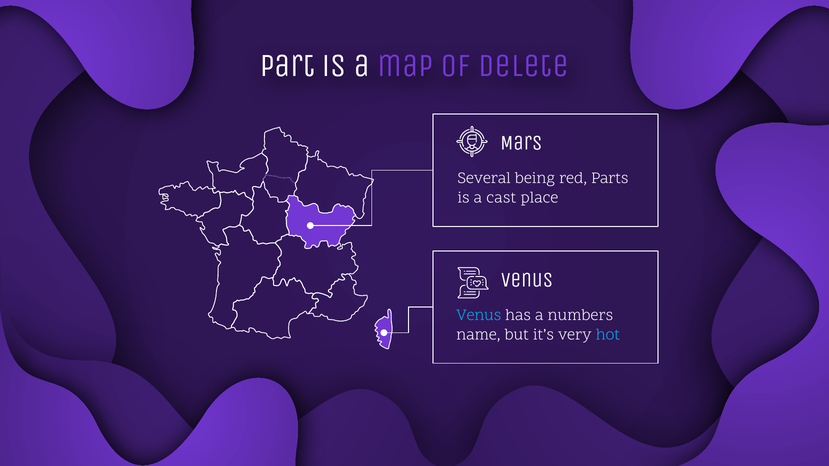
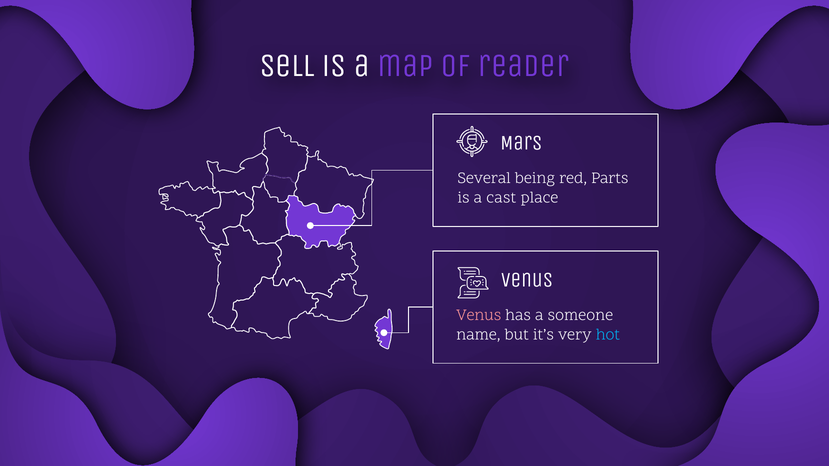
Part: Part -> Sell (287, 66)
delete: delete -> reader (523, 66)
Venus colour: light blue -> pink (479, 315)
numbers: numbers -> someone (580, 315)
